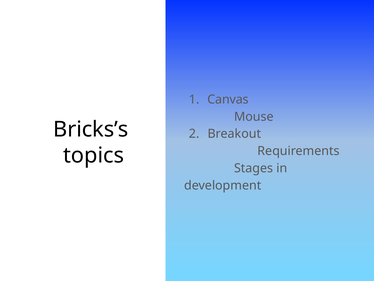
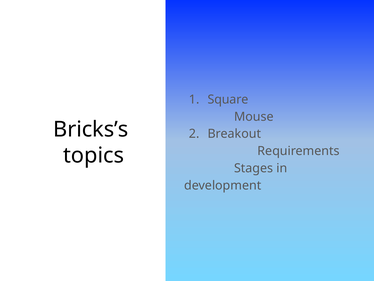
Canvas: Canvas -> Square (228, 99)
